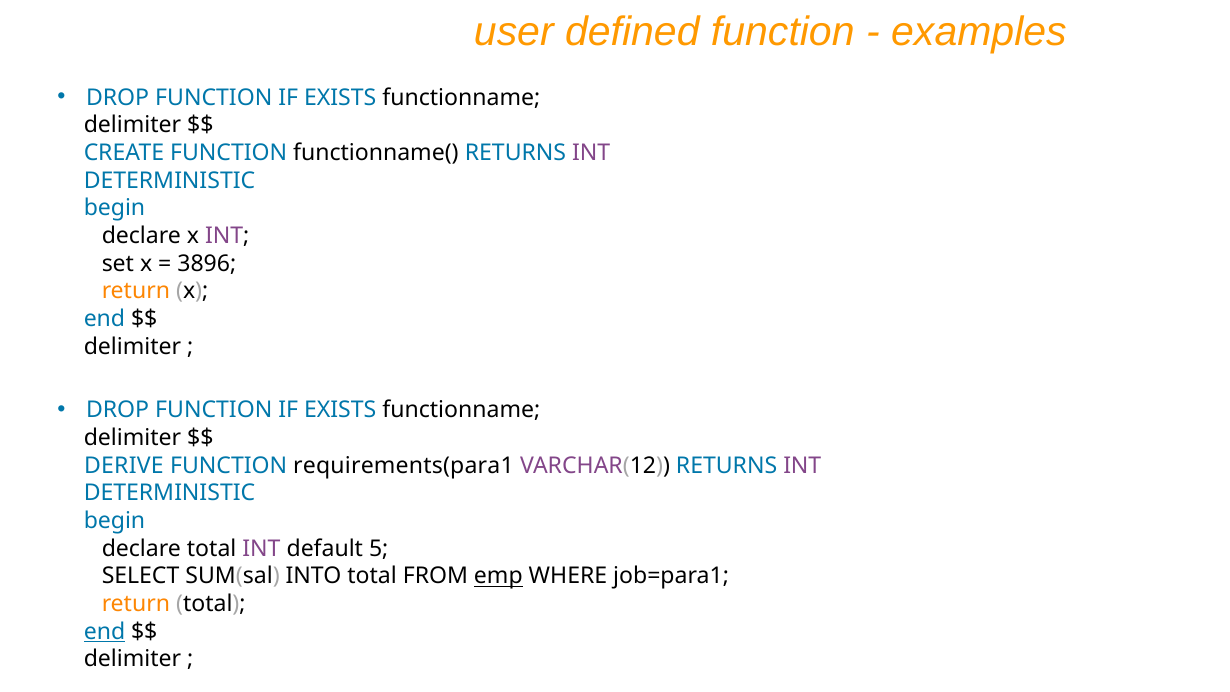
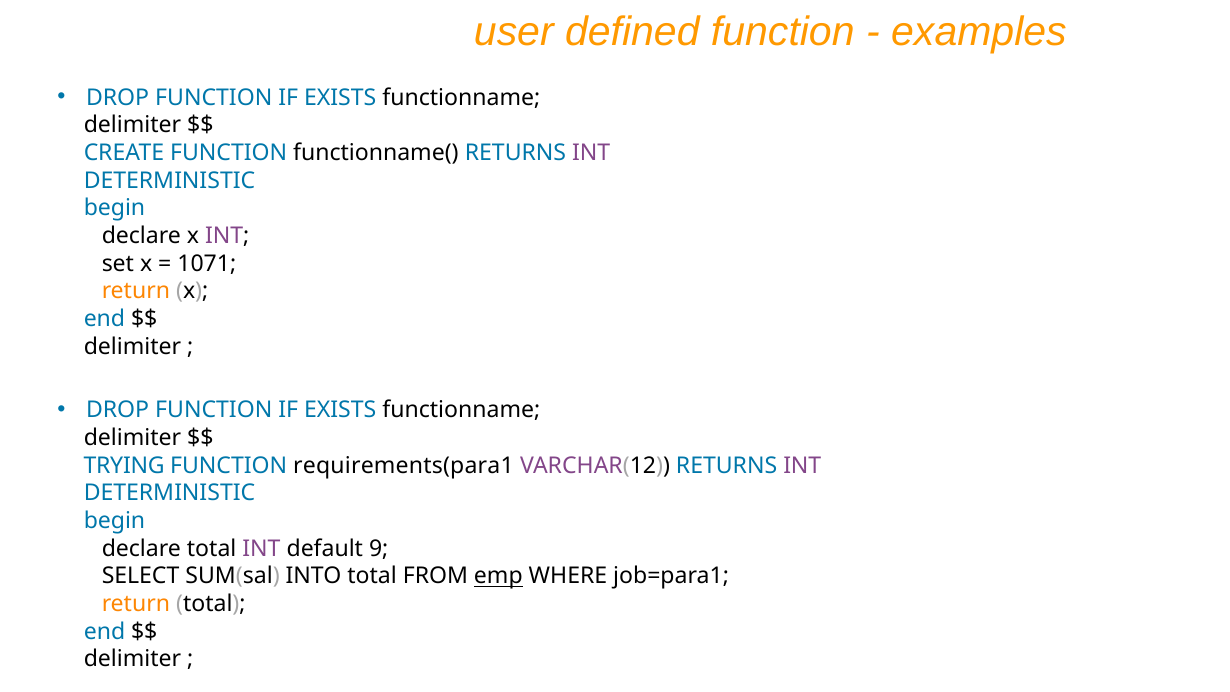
3896: 3896 -> 1071 (207, 263)
DERIVE: DERIVE -> TRYING (124, 466)
5: 5 -> 9 (379, 549)
end underline: present -> none (104, 632)
